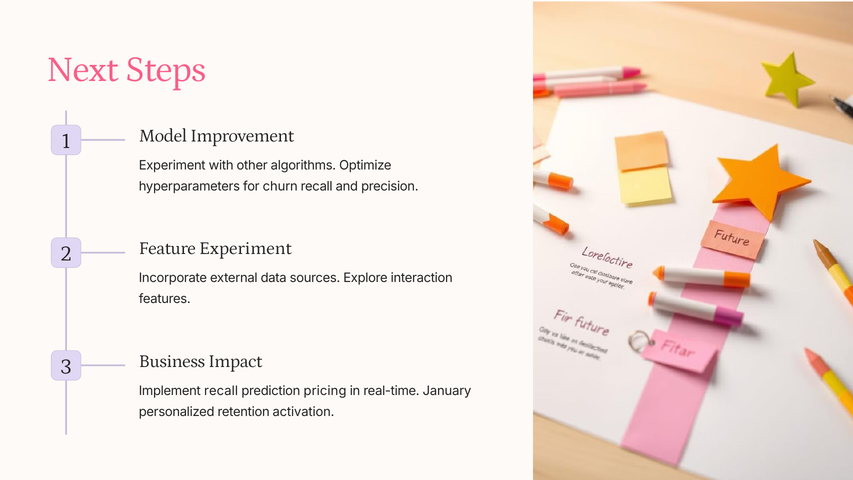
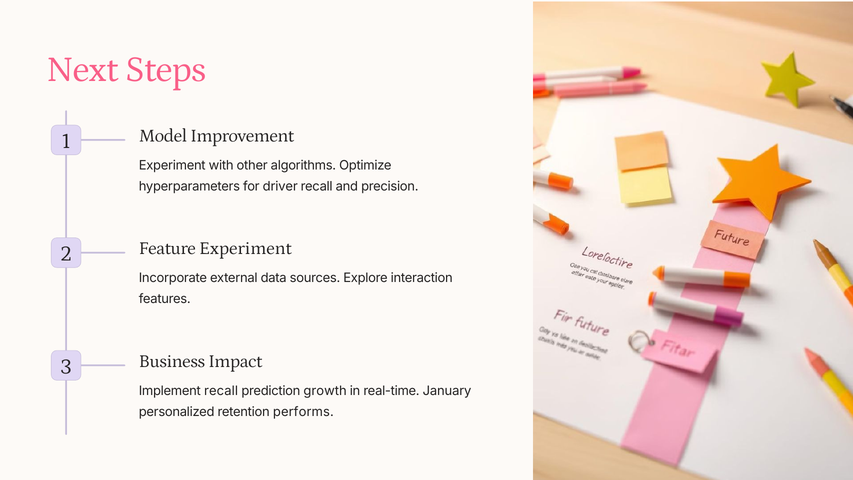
churn: churn -> driver (280, 186)
pricing: pricing -> growth (325, 391)
activation: activation -> performs (303, 412)
